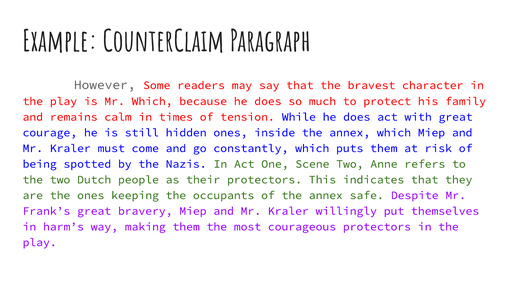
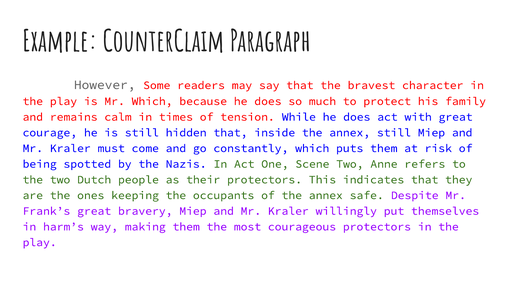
hidden ones: ones -> that (230, 133)
annex which: which -> still (394, 133)
